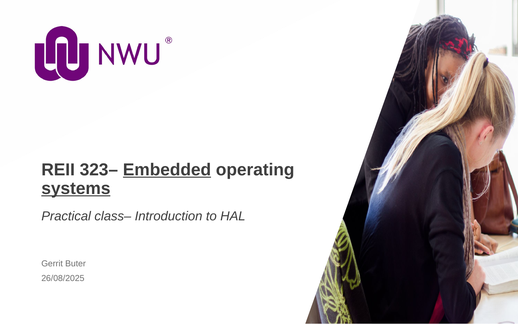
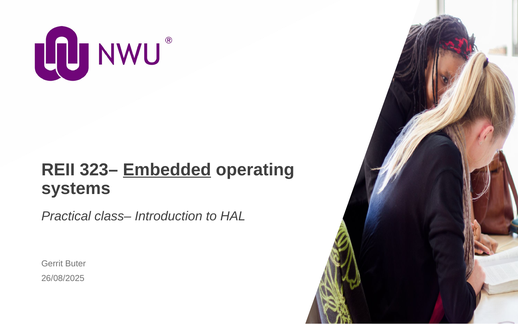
systems underline: present -> none (76, 188)
